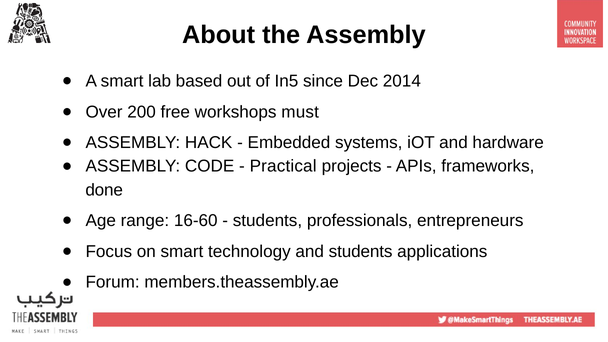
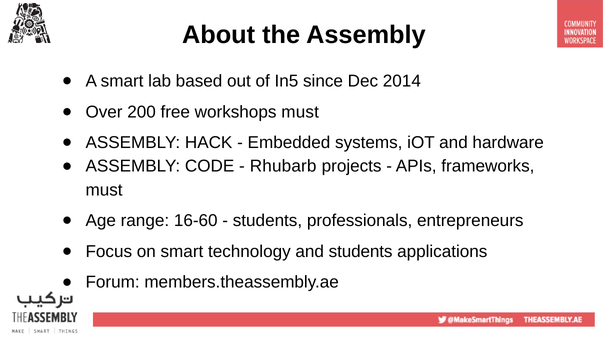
Practical: Practical -> Rhubarb (283, 166)
done: done -> must (104, 190)
